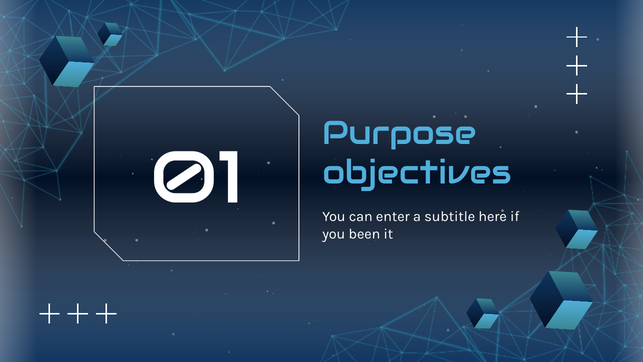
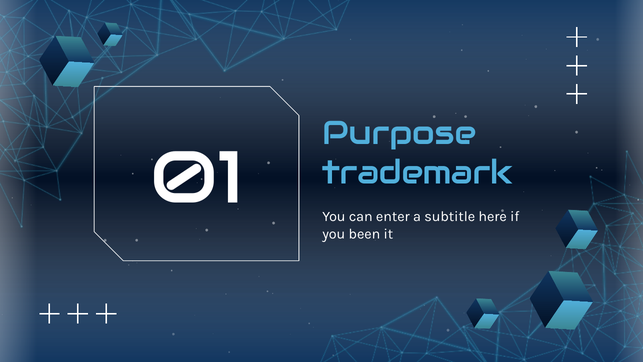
objectives: objectives -> trademark (417, 173)
